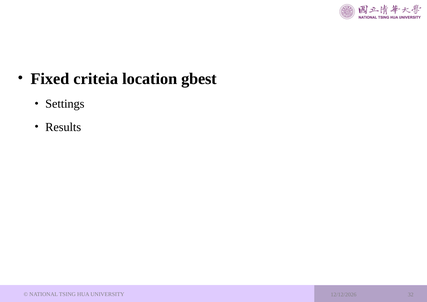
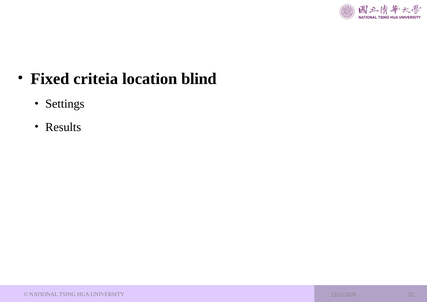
gbest: gbest -> blind (199, 79)
